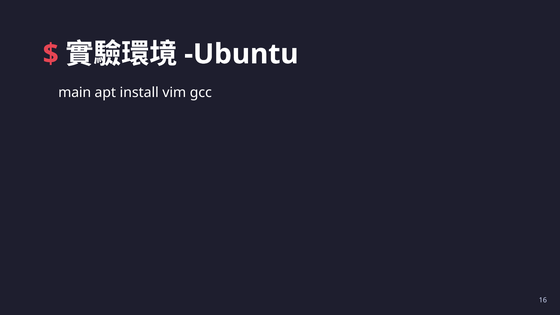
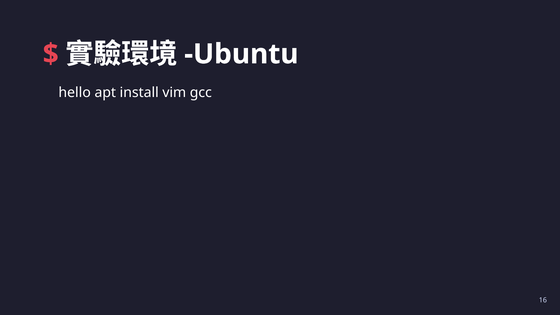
main: main -> hello (75, 93)
